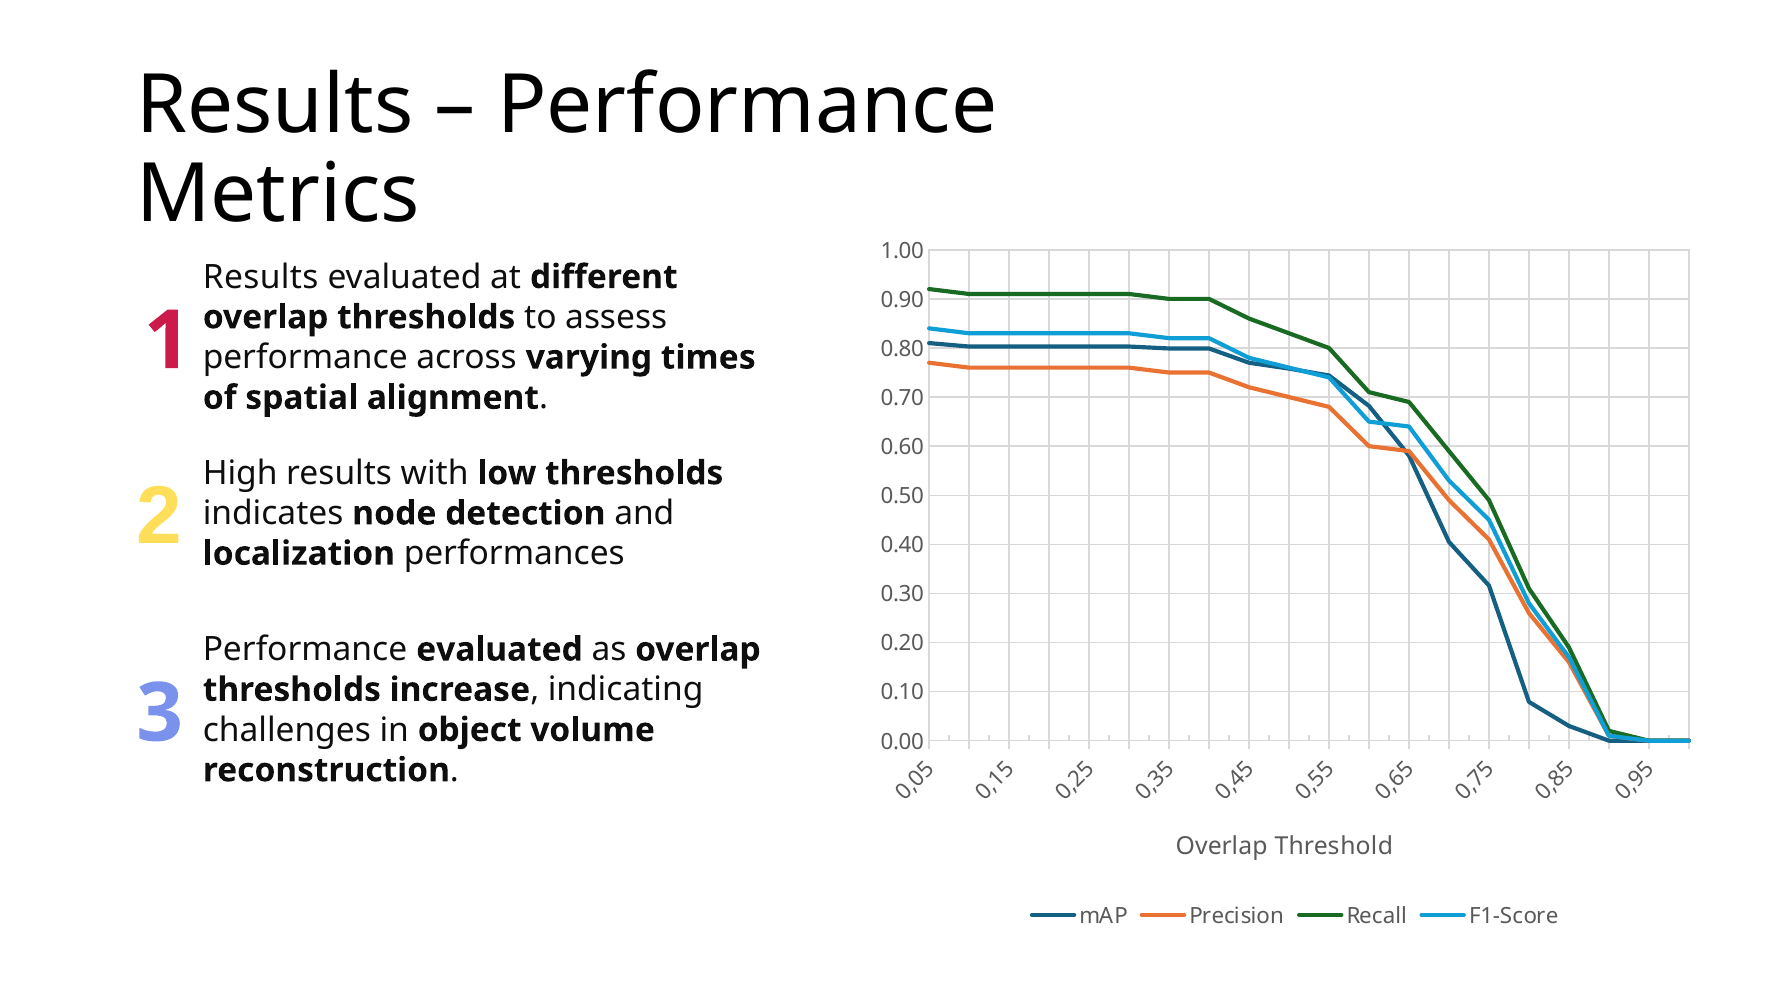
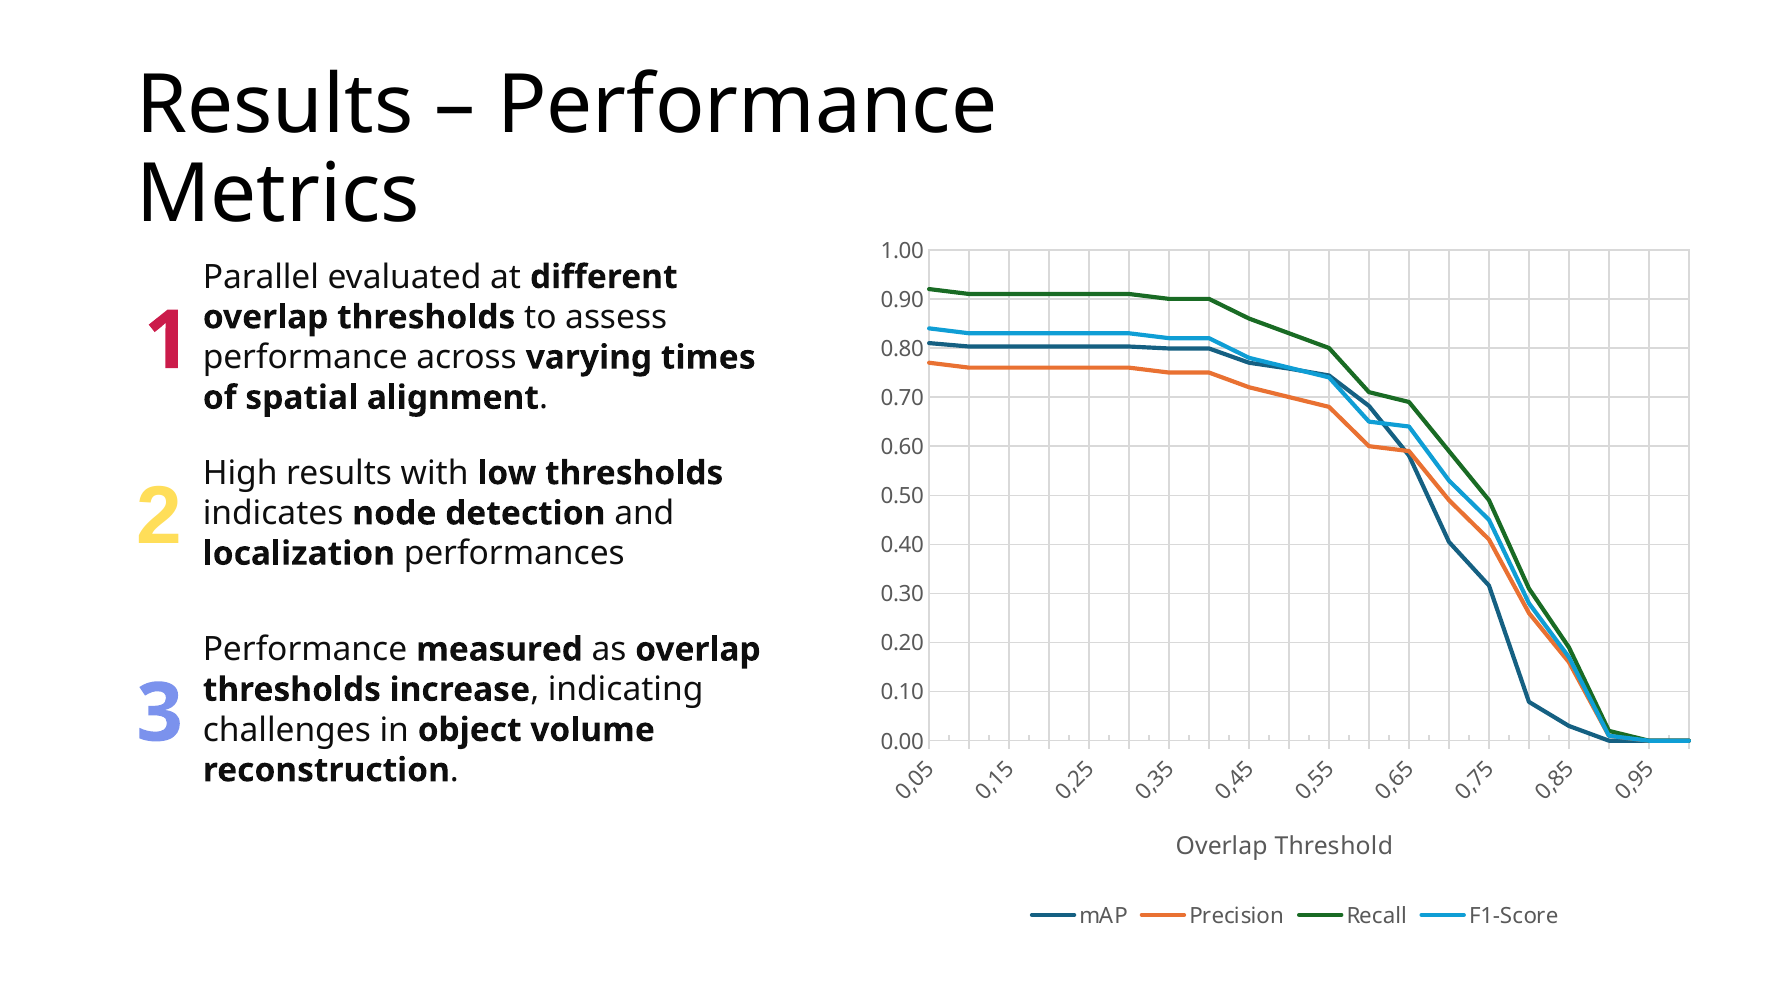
Results: Results -> Parallel (261, 277)
Performance evaluated: evaluated -> measured (500, 650)
